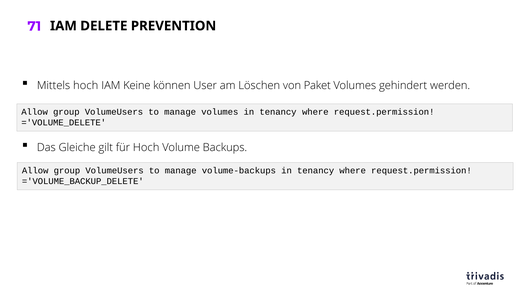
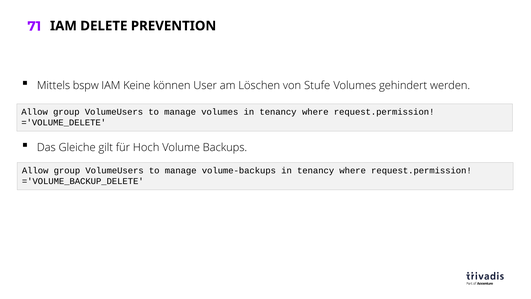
Mittels hoch: hoch -> bspw (86, 85)
Paket: Paket -> Stufe (317, 85)
